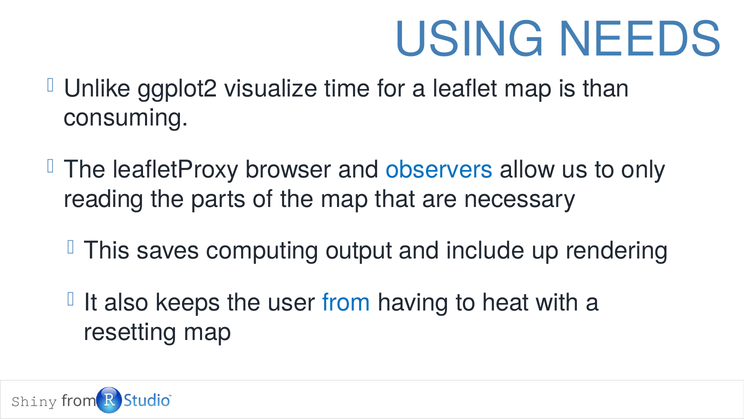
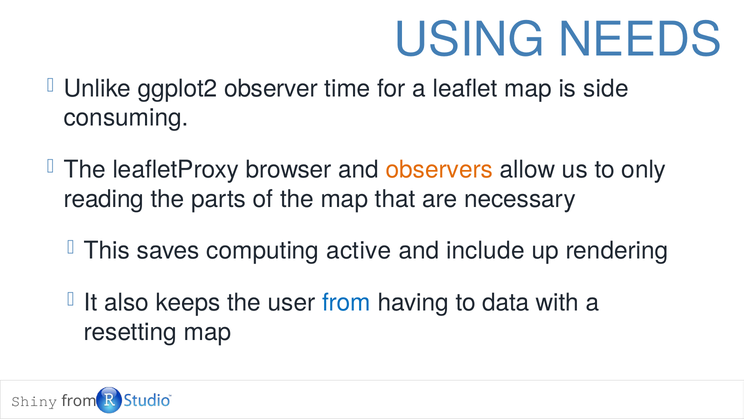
visualize: visualize -> observer (271, 88)
than: than -> side (606, 88)
observers colour: blue -> orange (439, 169)
output: output -> active (359, 251)
heat: heat -> data (506, 302)
